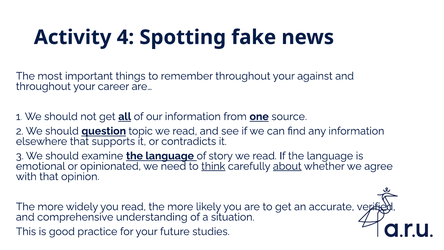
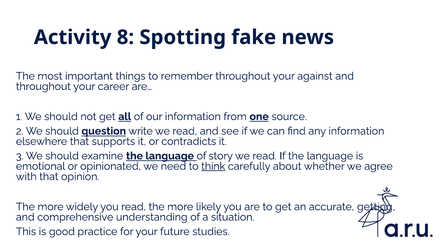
4: 4 -> 8 (125, 37)
topic: topic -> write (141, 131)
about underline: present -> none (287, 166)
verified: verified -> getting (376, 207)
